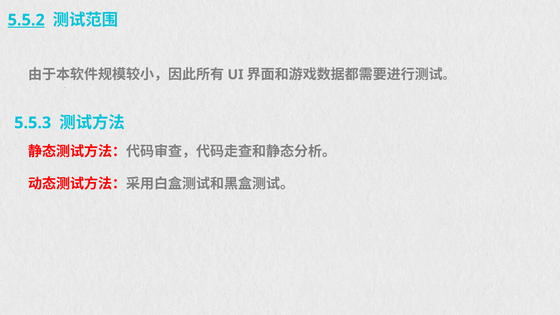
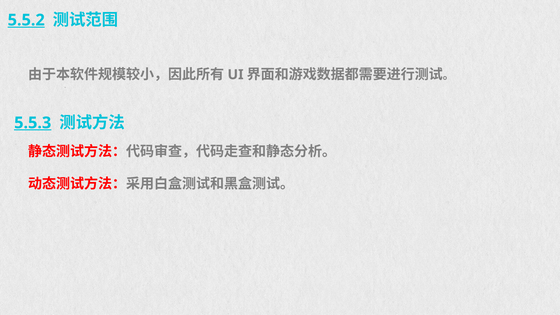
5.5.3 underline: none -> present (33, 123)
